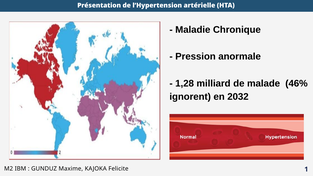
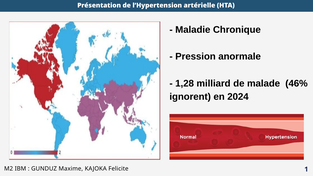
2032: 2032 -> 2024 (238, 97)
